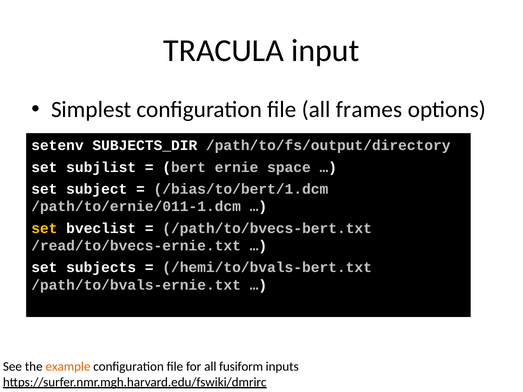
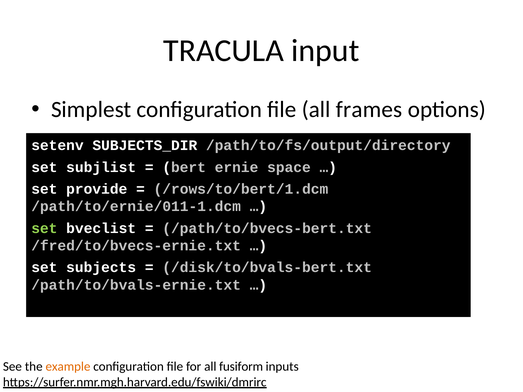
subject: subject -> provide (97, 189)
/bias/to/bert/1.dcm: /bias/to/bert/1.dcm -> /rows/to/bert/1.dcm (241, 189)
set colour: yellow -> light green (44, 228)
/read/to/bvecs-ernie.txt: /read/to/bvecs-ernie.txt -> /fred/to/bvecs-ernie.txt (136, 246)
/hemi/to/bvals-bert.txt: /hemi/to/bvals-bert.txt -> /disk/to/bvals-bert.txt (267, 268)
